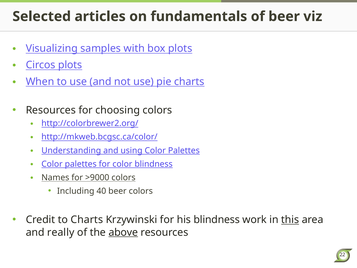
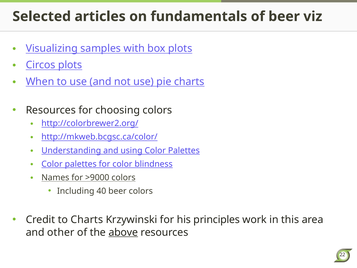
his blindness: blindness -> principles (217, 220)
this underline: present -> none (290, 220)
really: really -> other (61, 232)
